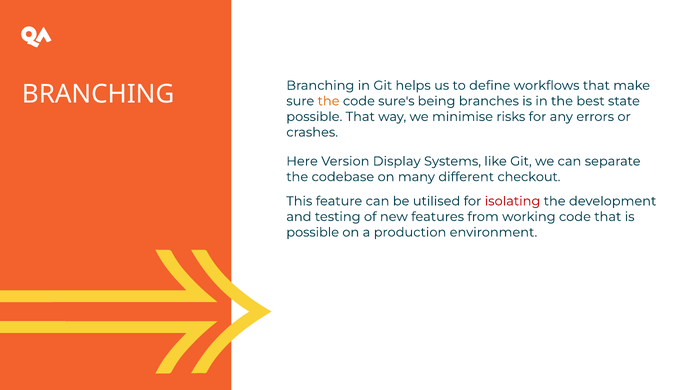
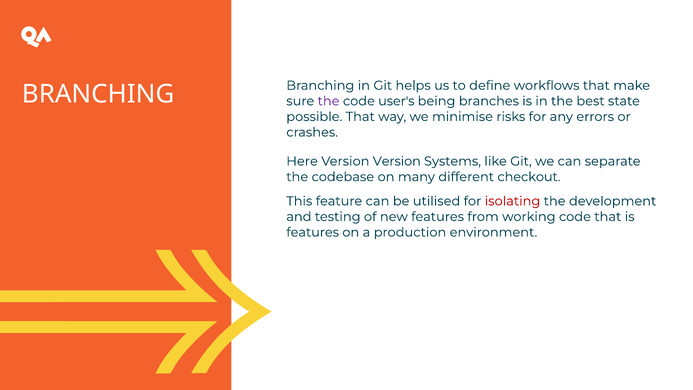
the colour: orange -> purple (329, 101)
sure's: sure's -> user's (396, 101)
Version Display: Display -> Version (397, 161)
possible: possible -> features (313, 232)
